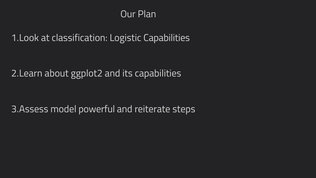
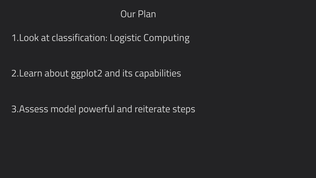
Logistic Capabilities: Capabilities -> Computing (167, 38)
